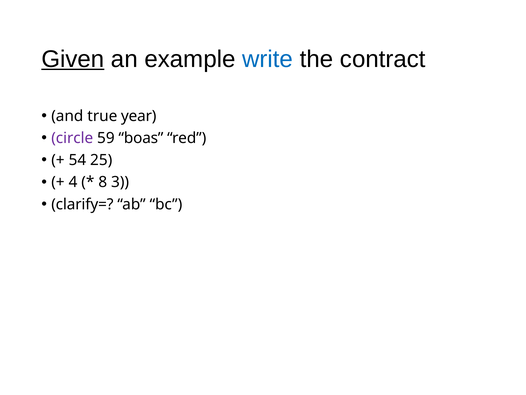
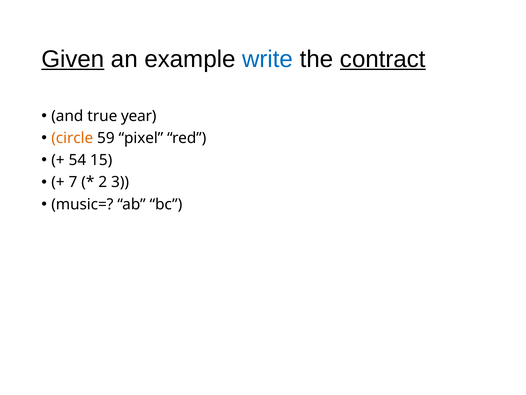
contract underline: none -> present (383, 59)
circle colour: purple -> orange (72, 138)
boas: boas -> pixel (141, 138)
25: 25 -> 15 (101, 160)
4: 4 -> 7 (73, 182)
8: 8 -> 2 (103, 182)
clarify=: clarify= -> music= (82, 204)
